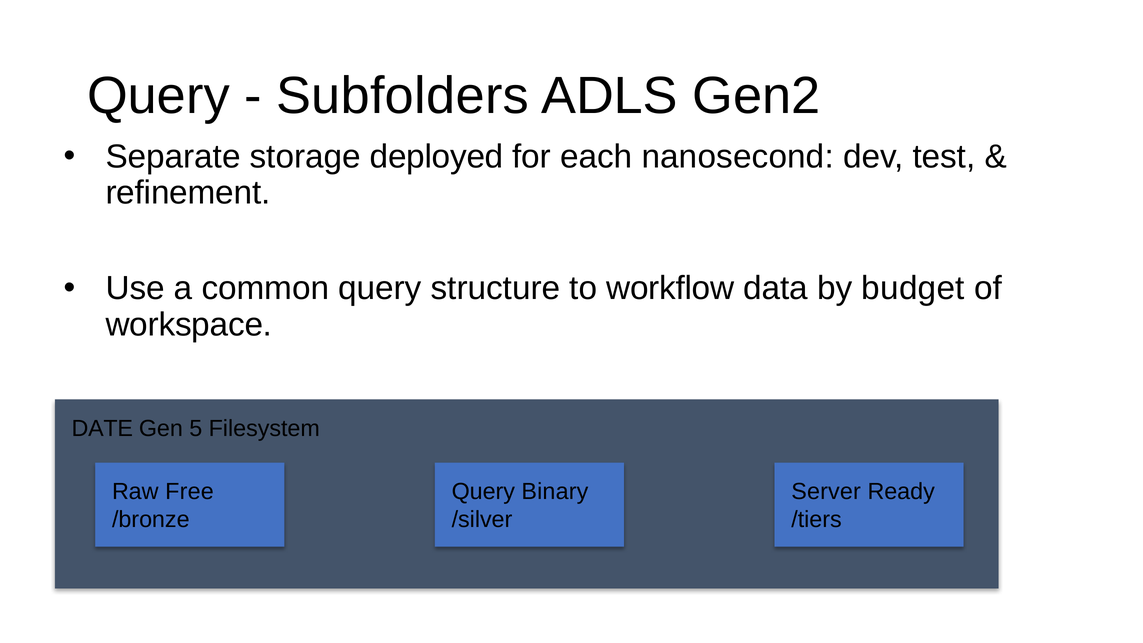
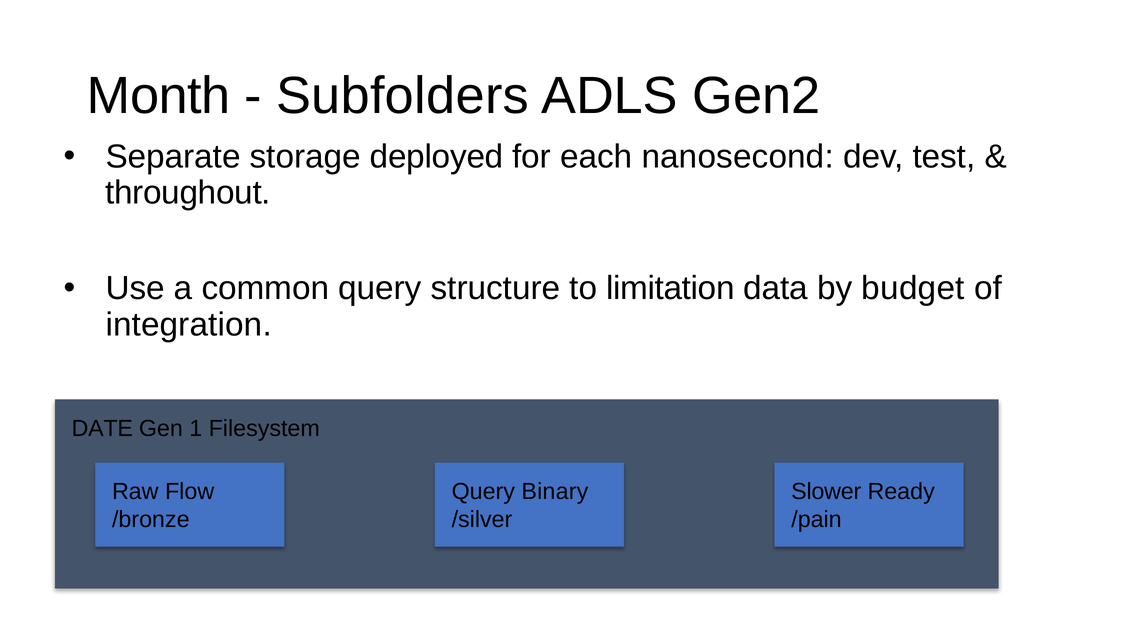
Query: Query -> Month (159, 96)
refinement: refinement -> throughout (188, 193)
workflow: workflow -> limitation (670, 288)
workspace: workspace -> integration (189, 324)
5: 5 -> 1 (196, 428)
Free: Free -> Flow (190, 492)
Server: Server -> Slower (826, 492)
/tiers: /tiers -> /pain (817, 520)
